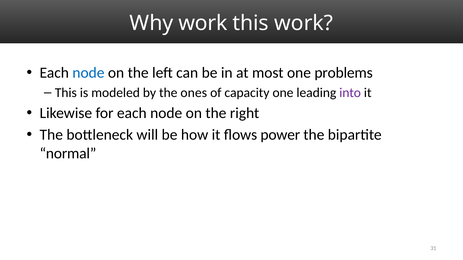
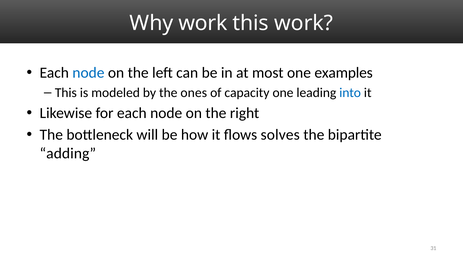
problems: problems -> examples (344, 73)
into colour: purple -> blue (350, 93)
power: power -> solves (280, 135)
normal: normal -> adding (68, 154)
